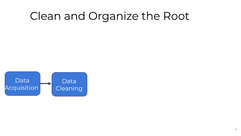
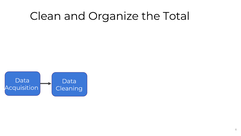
Root: Root -> Total (176, 16)
